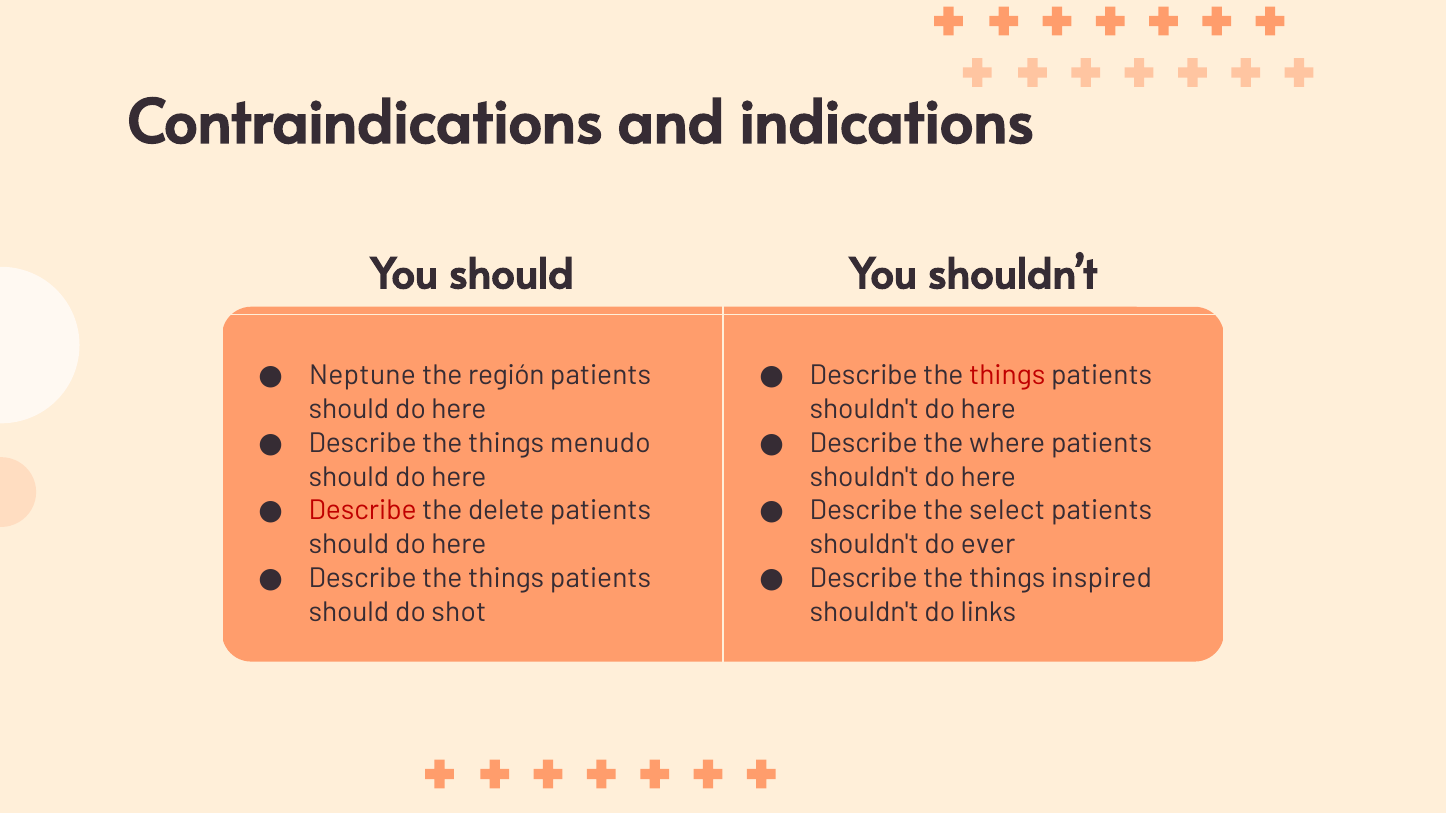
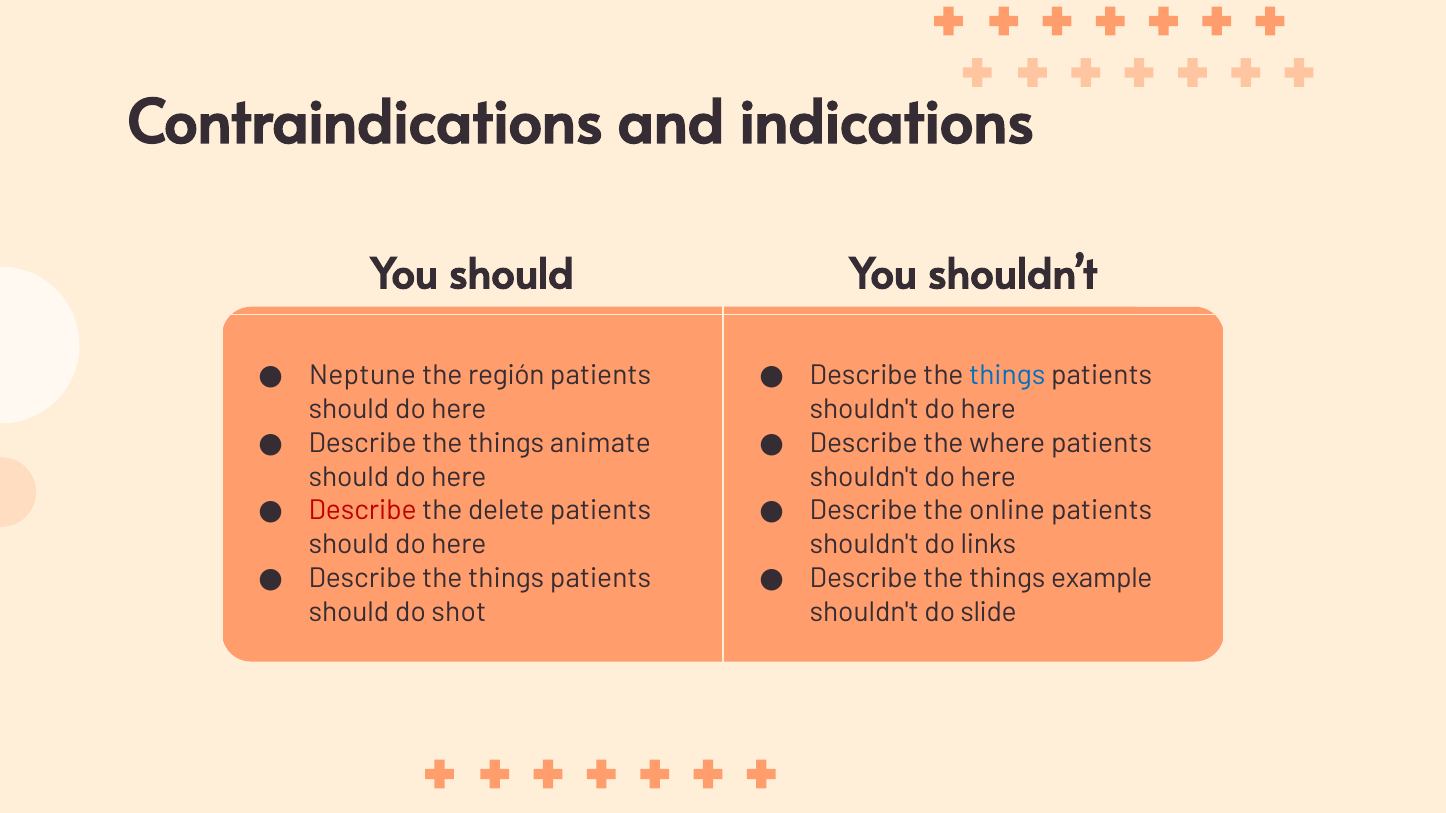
things colour: red -> blue (1007, 376)
menudo: menudo -> animate (600, 443)
select: select -> online (1007, 511)
ever: ever -> links (988, 545)
inspired: inspired -> example (1102, 578)
links: links -> slide (988, 612)
